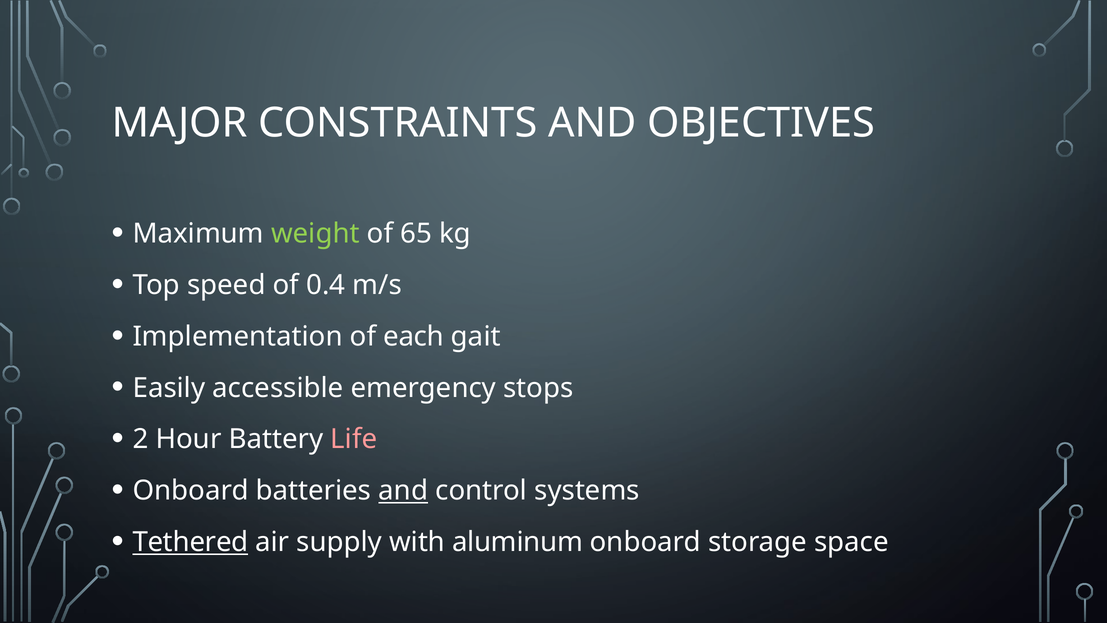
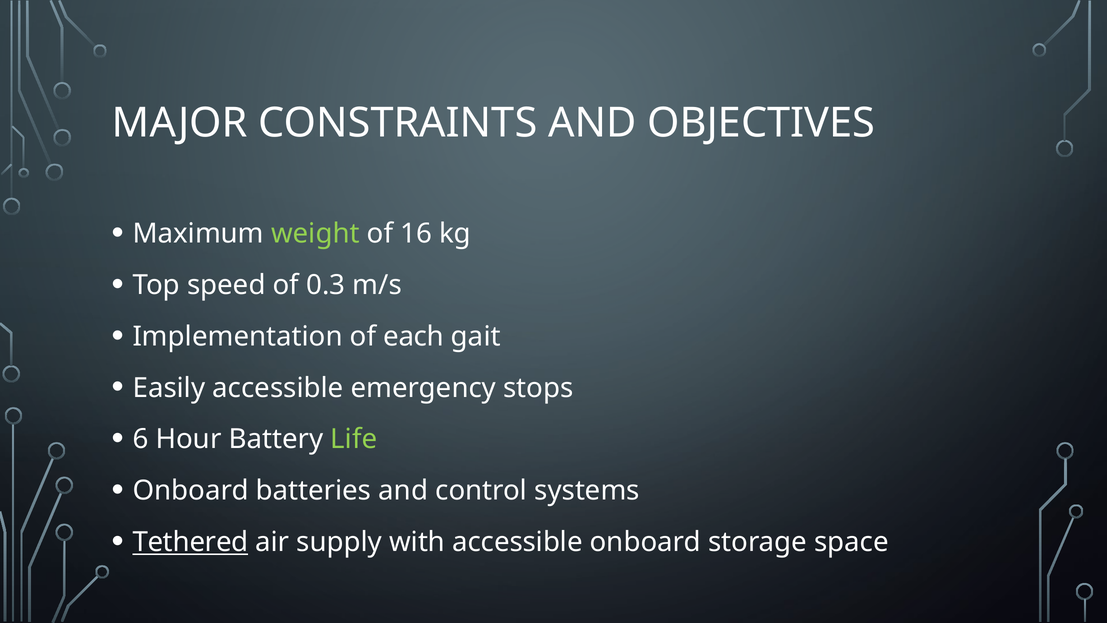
65: 65 -> 16 (416, 234)
0.4: 0.4 -> 0.3 (326, 285)
2: 2 -> 6 (141, 439)
Life colour: pink -> light green (354, 439)
and underline: present -> none (403, 491)
with aluminum: aluminum -> accessible (517, 542)
